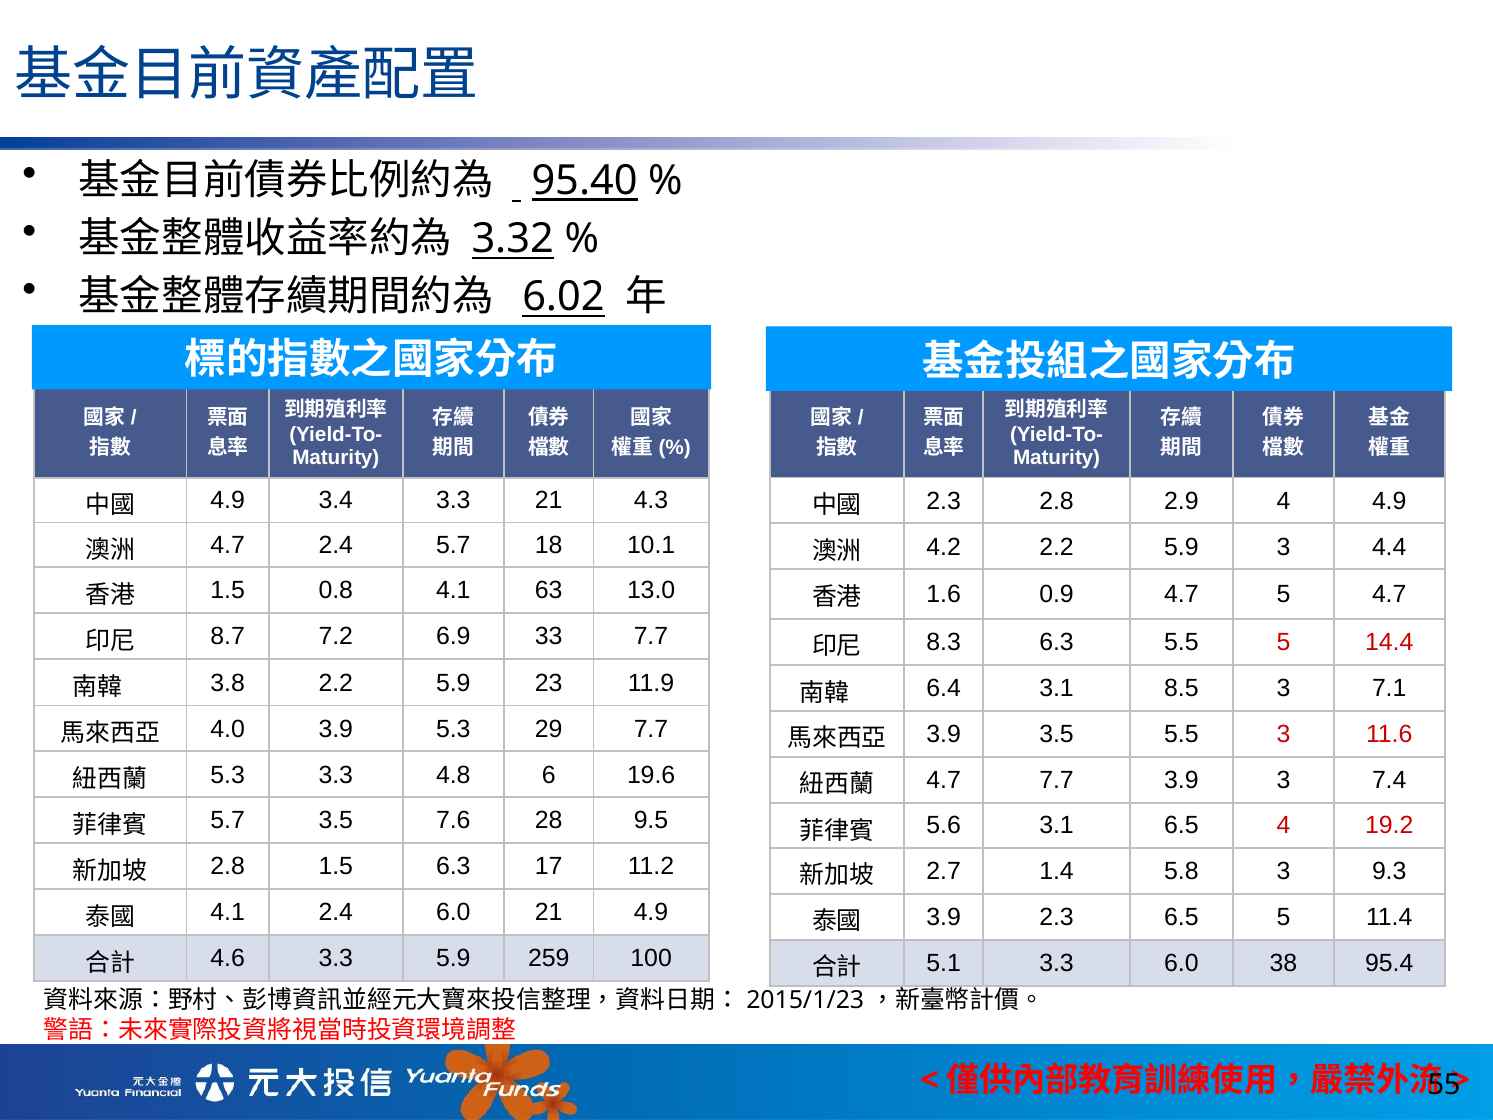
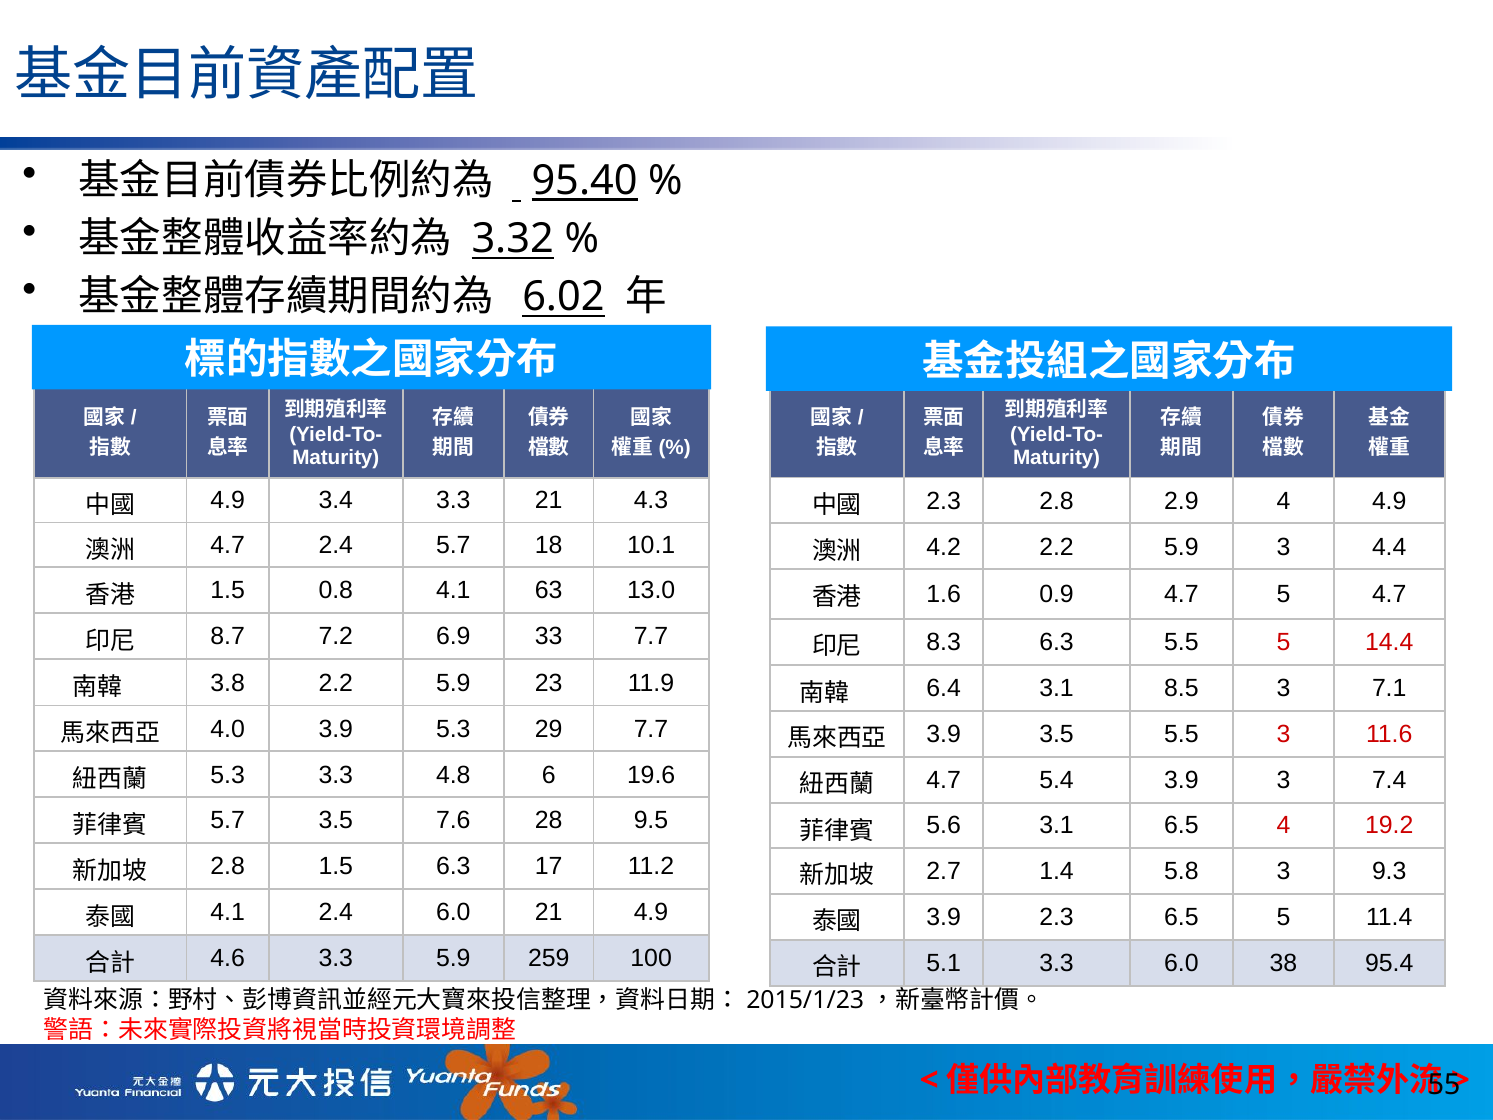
4.7 7.7: 7.7 -> 5.4 (1057, 780)
